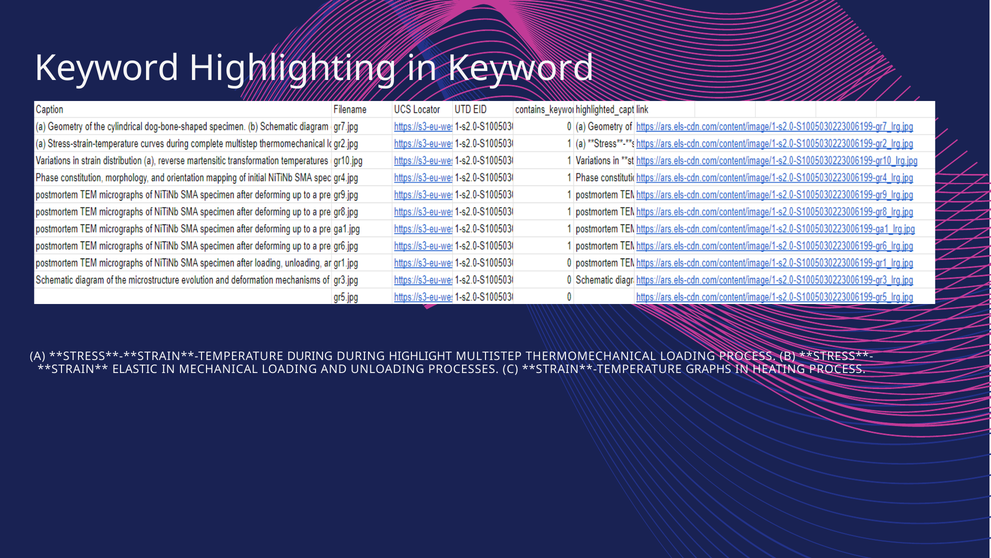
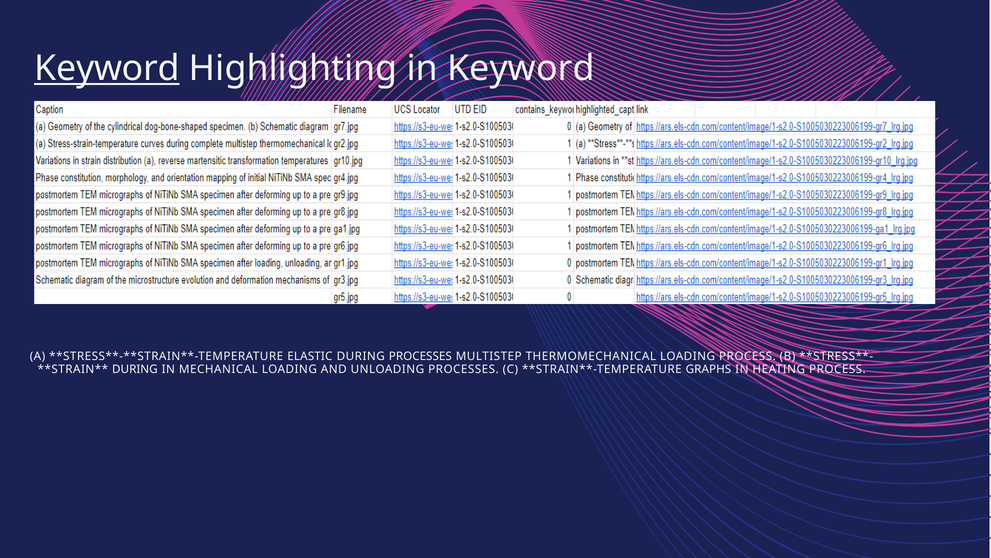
Keyword underline: none -> present (107, 68)
DURING: DURING -> ELASTIC (310, 356)
DURING HIGHLIGHT: HIGHLIGHT -> PROCESSES (420, 356)
ELASTIC: ELASTIC -> DURING (135, 369)
